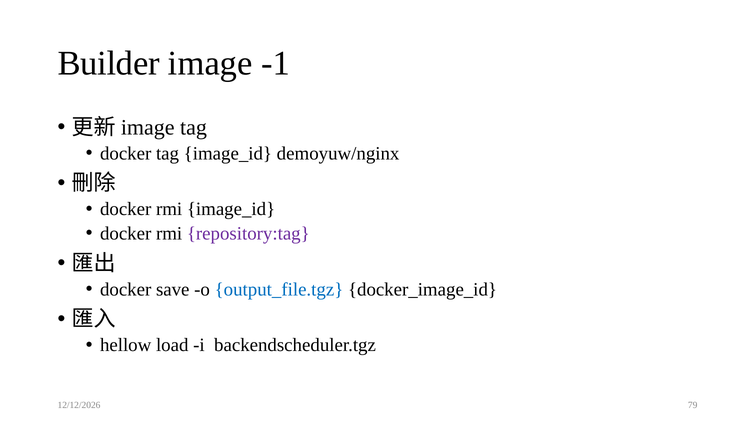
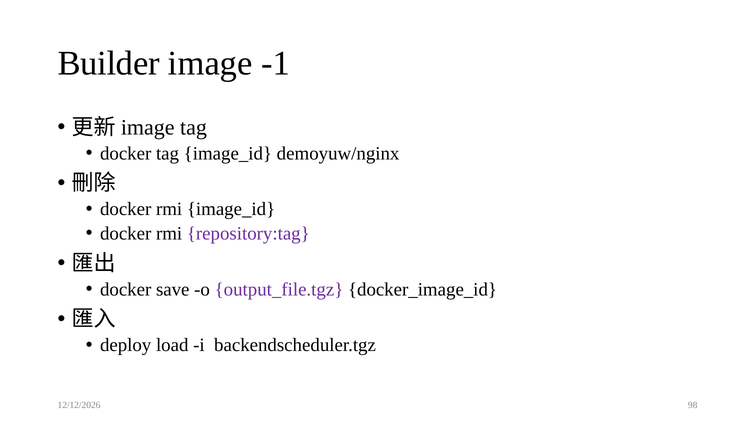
output_file.tgz colour: blue -> purple (279, 290)
hellow: hellow -> deploy (126, 346)
79: 79 -> 98 (693, 406)
